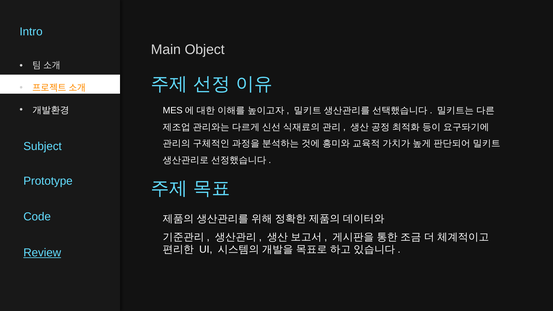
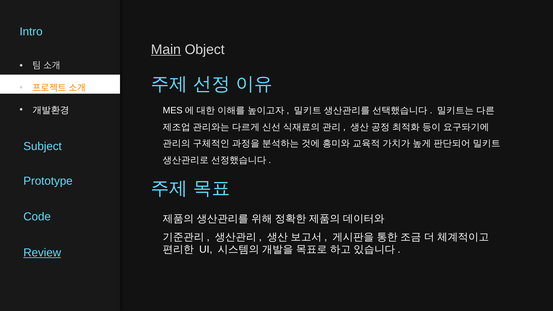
Main underline: none -> present (166, 49)
